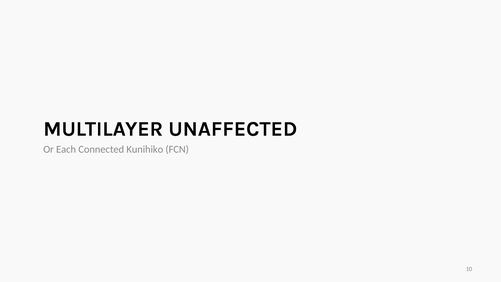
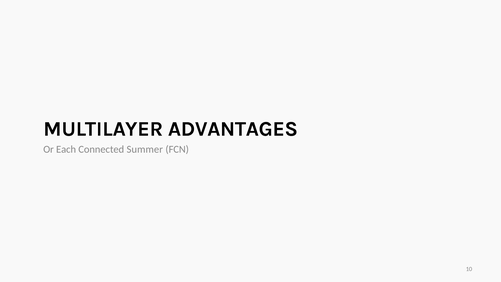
UNAFFECTED: UNAFFECTED -> ADVANTAGES (233, 129)
Kunihiko: Kunihiko -> Summer (145, 149)
